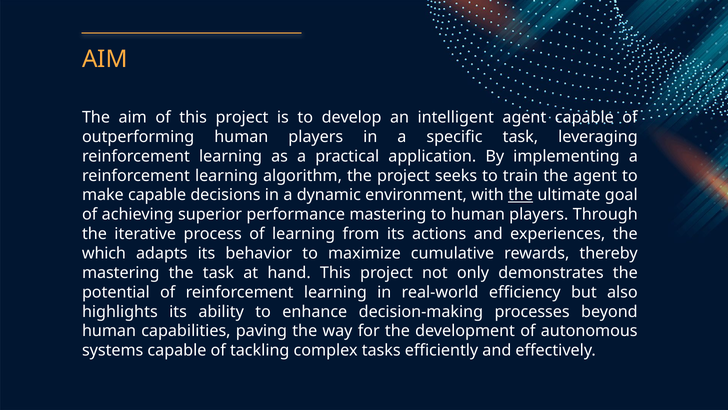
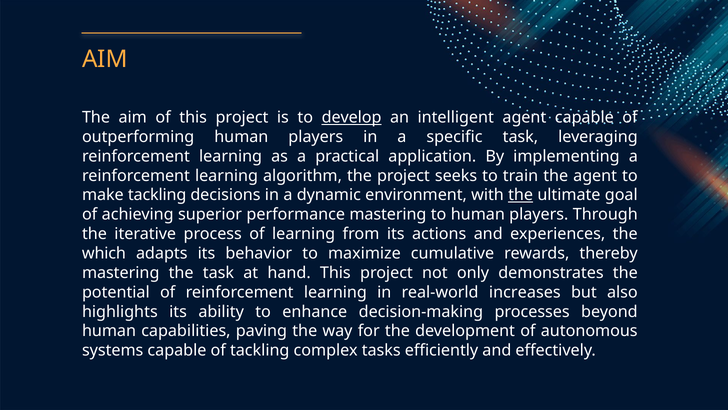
develop underline: none -> present (352, 117)
make capable: capable -> tackling (157, 195)
efficiency: efficiency -> increases (525, 292)
